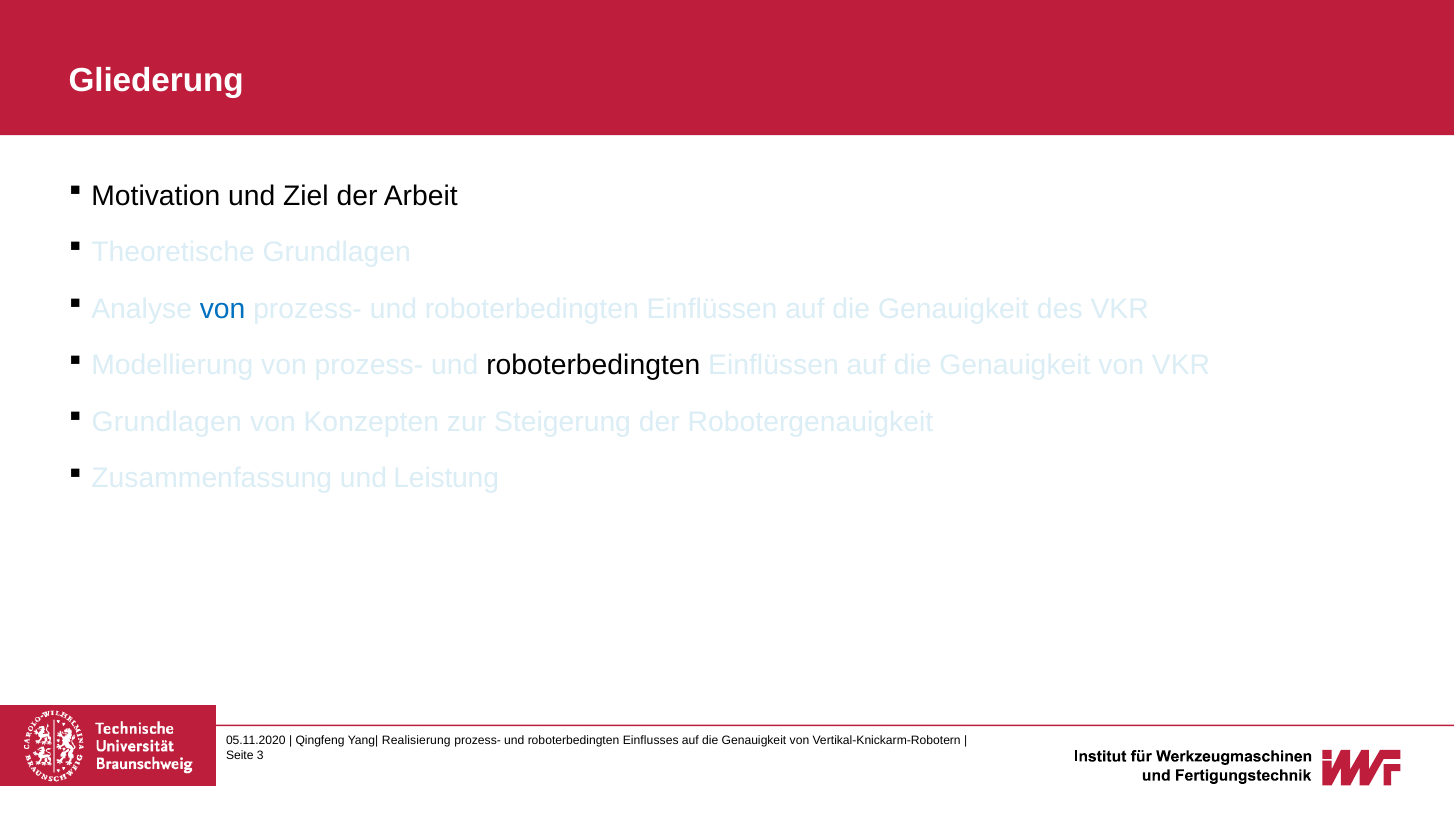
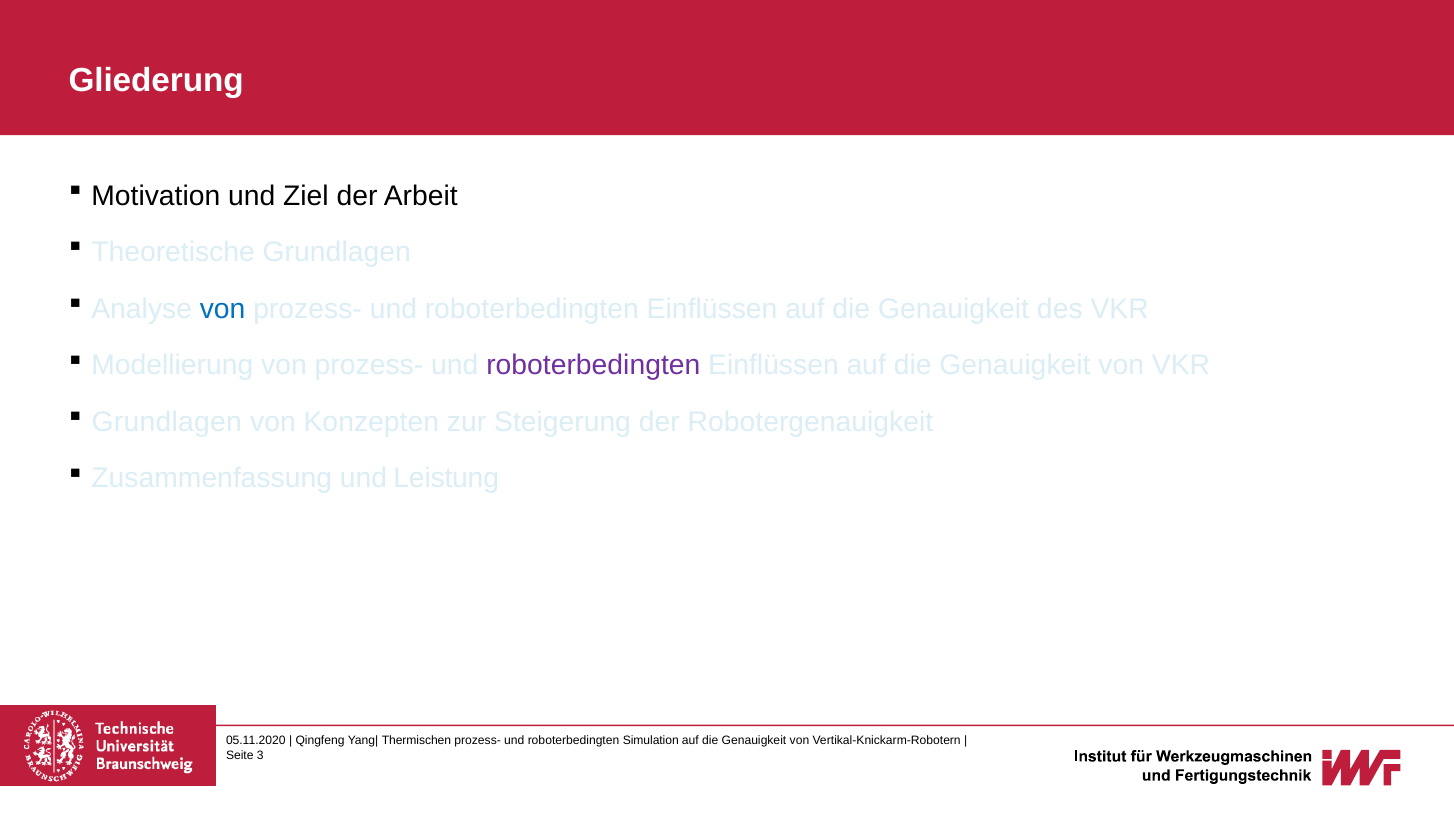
roboterbedingten colour: black -> purple (593, 365)
Realisierung: Realisierung -> Thermischen (416, 740)
Einflusses: Einflusses -> Simulation (651, 740)
